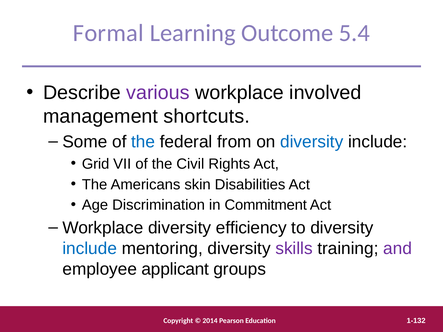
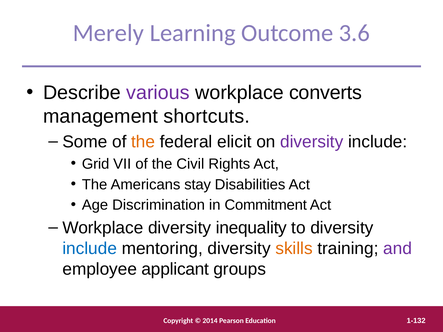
Formal: Formal -> Merely (108, 33)
5.4: 5.4 -> 3.6 (354, 33)
involved: involved -> converts (326, 93)
the colour: blue -> orange (143, 142)
from: from -> elicit (234, 142)
diversity colour: blue -> purple (312, 142)
skin: skin -> stay (198, 185)
efficiency: efficiency -> inequality (251, 228)
skills colour: purple -> orange (294, 249)
